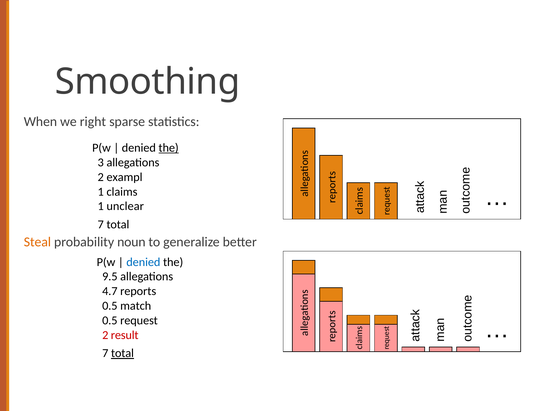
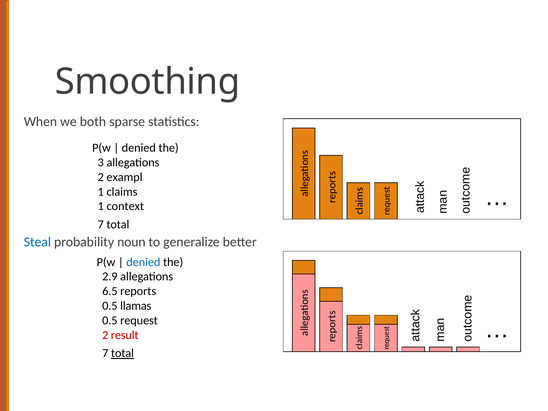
right: right -> both (93, 122)
the underline: present -> none (169, 148)
unclear: unclear -> context (125, 206)
Steal colour: orange -> blue (37, 242)
9.5: 9.5 -> 2.9 (110, 277)
4.7: 4.7 -> 6.5 (110, 291)
match: match -> llamas (136, 306)
